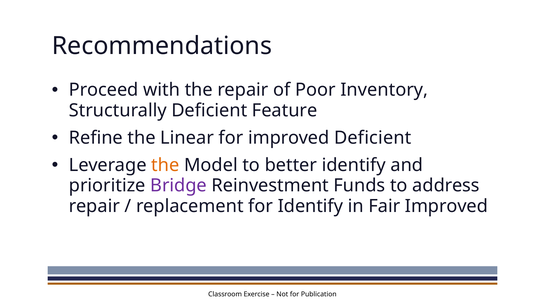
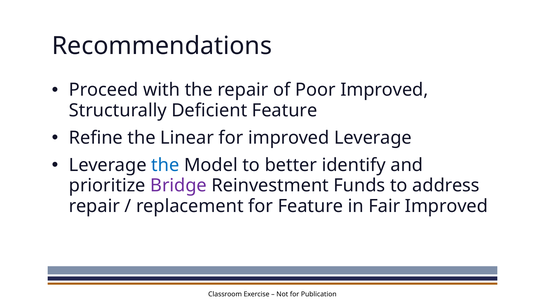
Poor Inventory: Inventory -> Improved (384, 90)
improved Deficient: Deficient -> Leverage (373, 138)
the colour: orange -> blue (165, 165)
for Identify: Identify -> Feature (310, 206)
